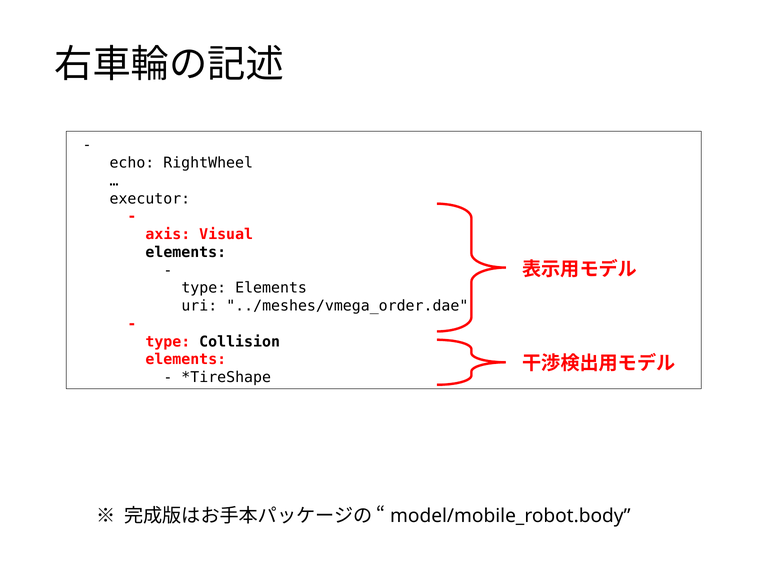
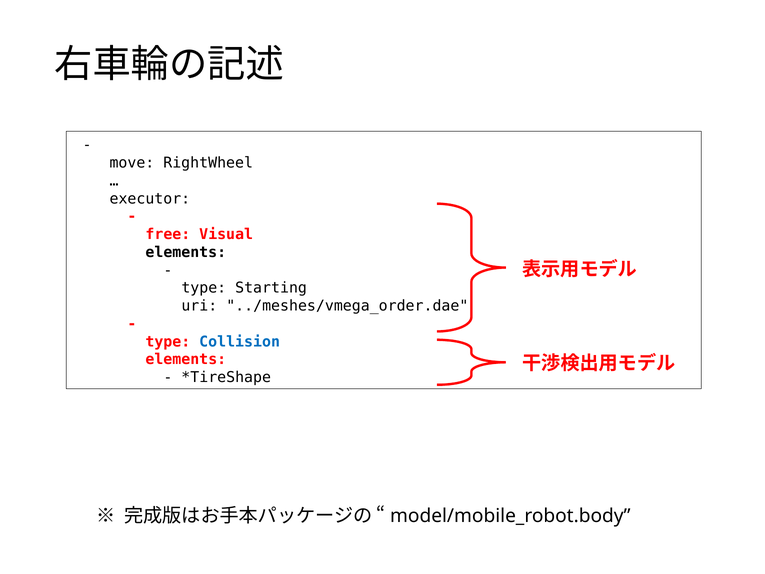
echo: echo -> move (132, 163)
axis: axis -> free (168, 234)
type Elements: Elements -> Starting (271, 288)
Collision colour: black -> blue (240, 341)
